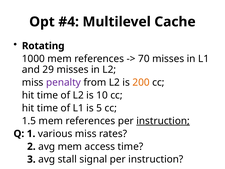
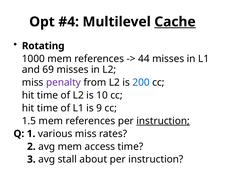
Cache underline: none -> present (175, 22)
70: 70 -> 44 (144, 59)
29: 29 -> 69 (48, 69)
200 colour: orange -> blue (141, 82)
5: 5 -> 9 (99, 108)
signal: signal -> about (93, 159)
